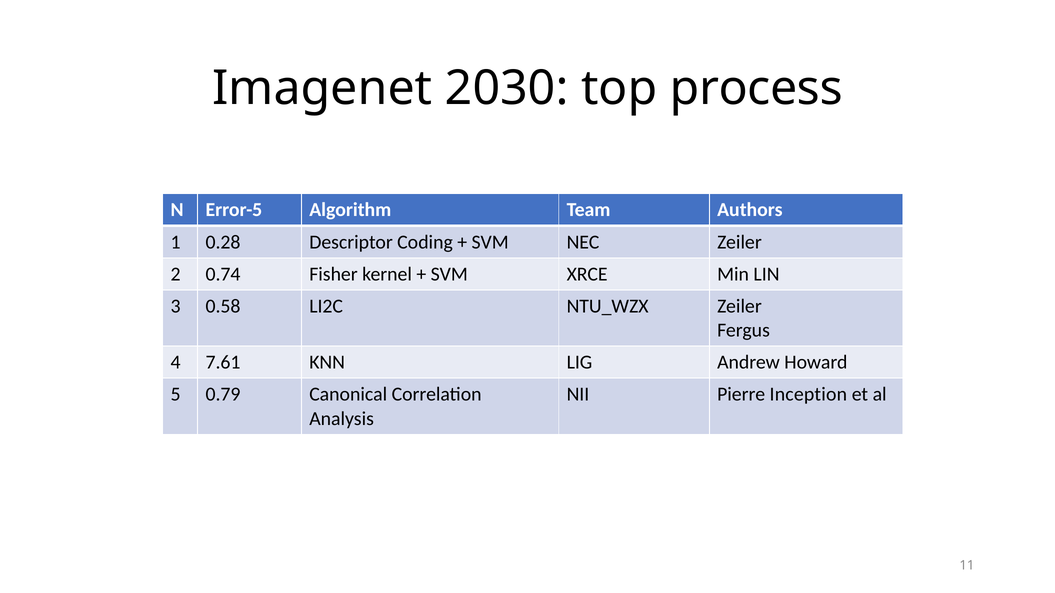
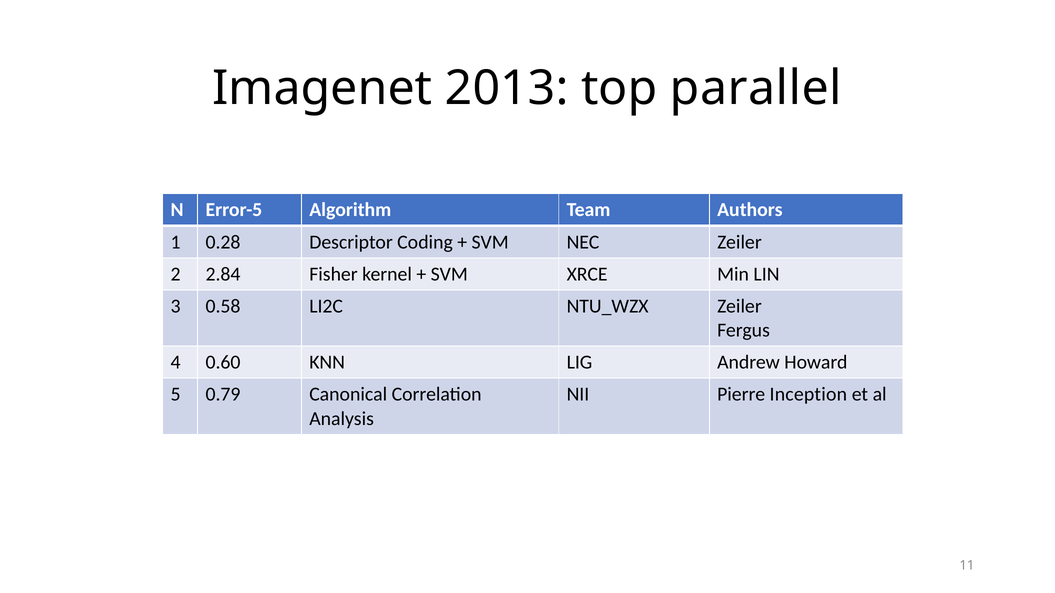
2030: 2030 -> 2013 (507, 89)
process: process -> parallel (756, 89)
0.74: 0.74 -> 2.84 (223, 274)
7.61: 7.61 -> 0.60 (223, 363)
